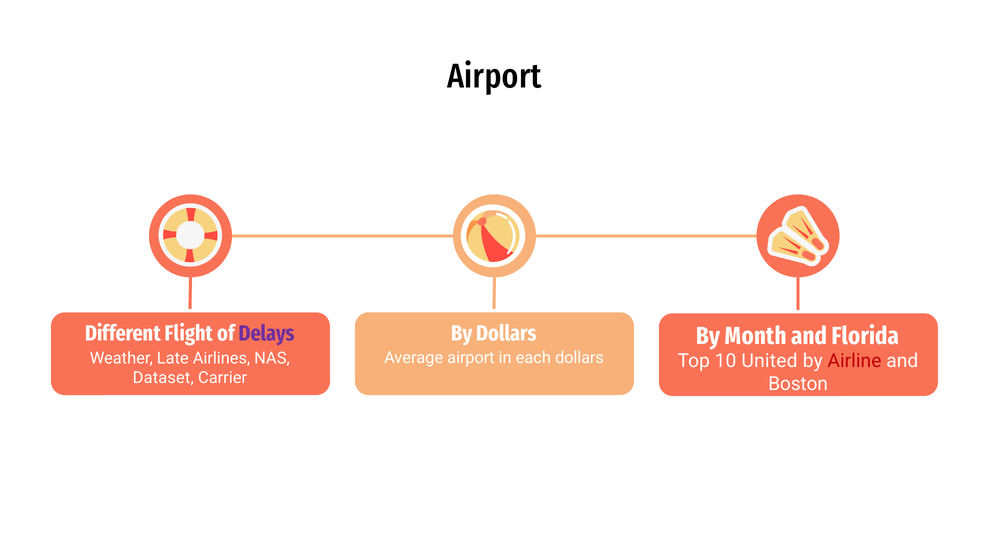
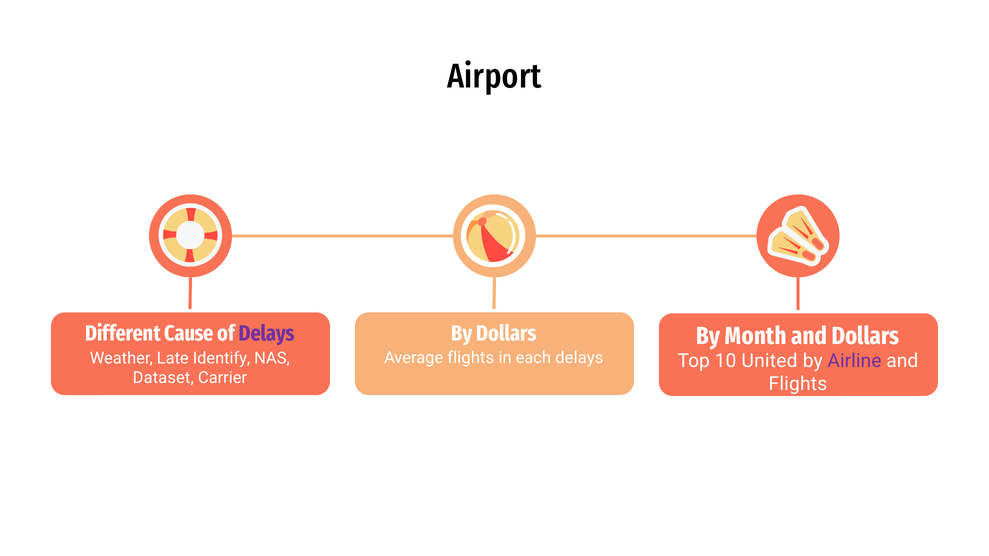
Flight: Flight -> Cause (189, 334)
and Florida: Florida -> Dollars (865, 337)
Airlines: Airlines -> Identify (221, 358)
Average airport: airport -> flights (471, 358)
each dollars: dollars -> delays (579, 358)
Airline colour: red -> purple (854, 361)
Boston: Boston -> Flights (798, 384)
